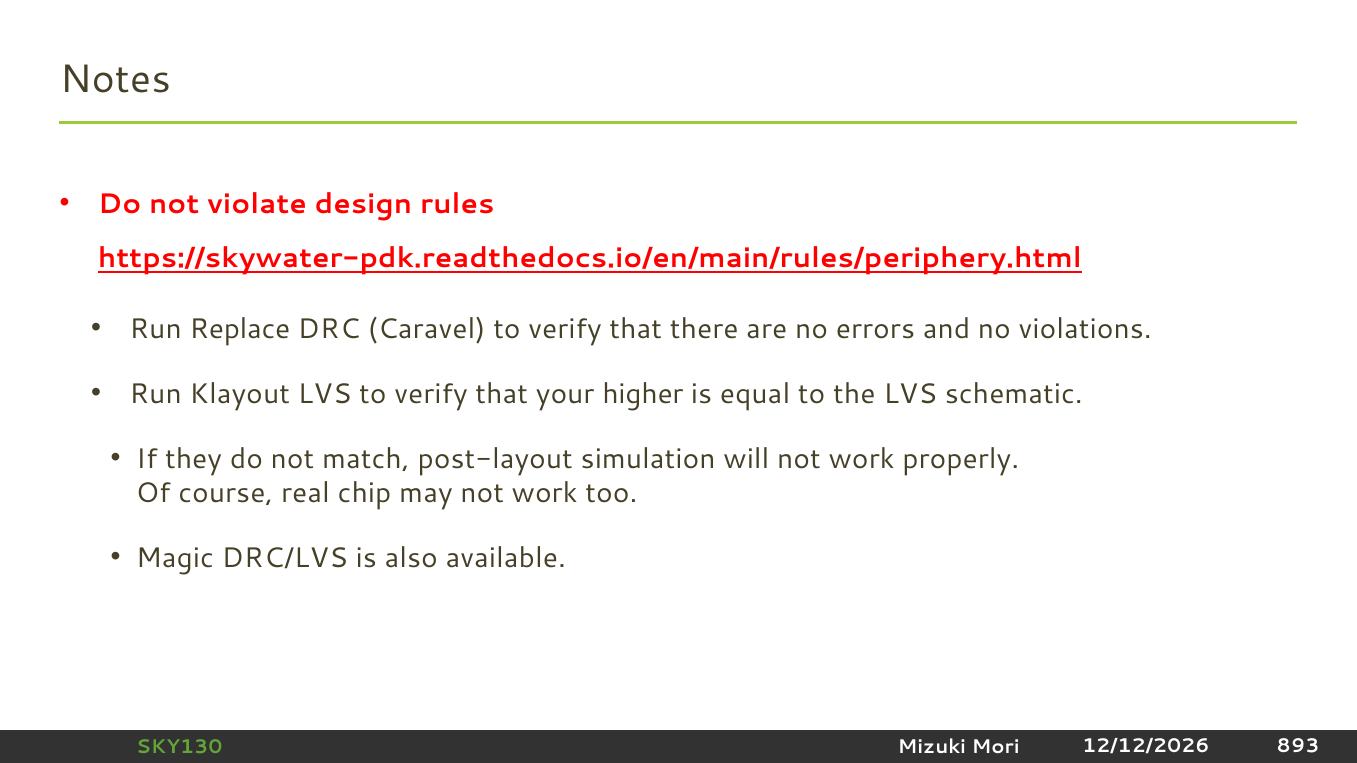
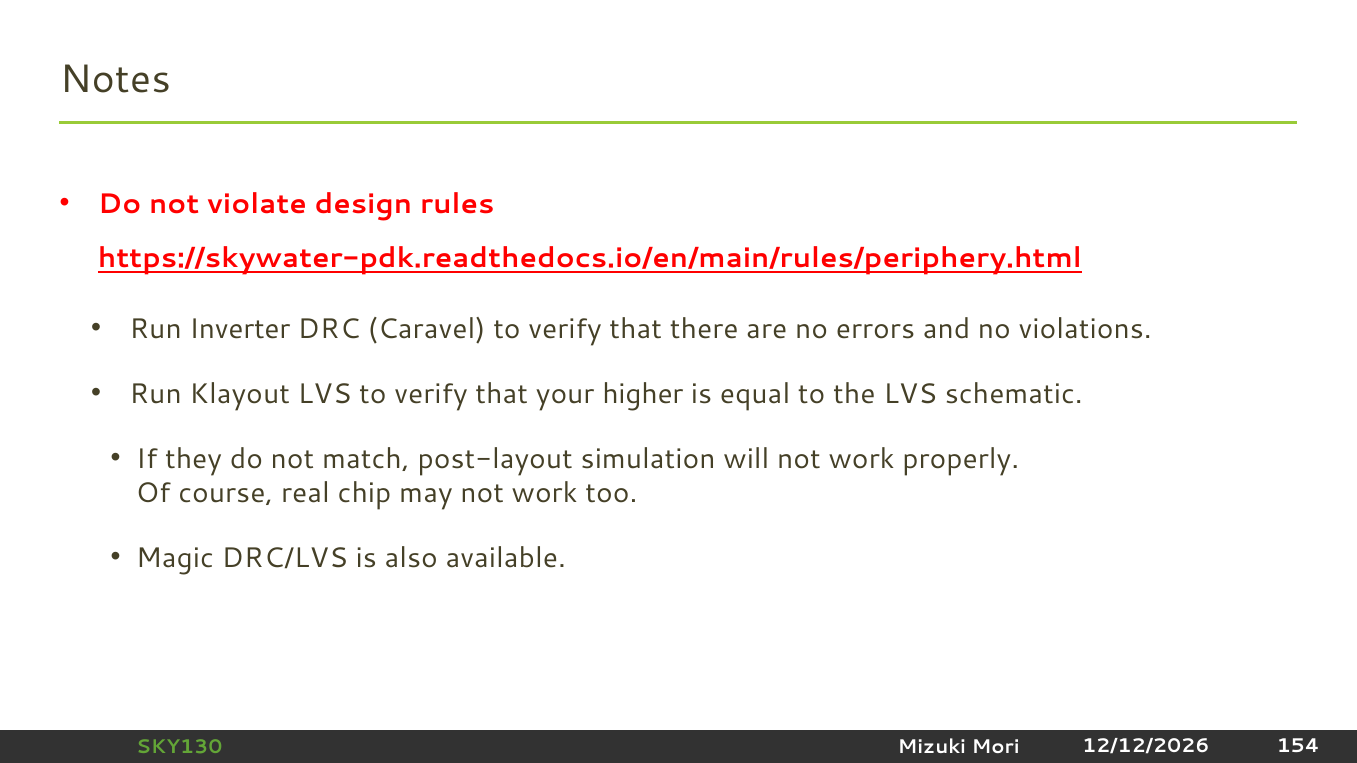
Replace: Replace -> Inverter (240, 329)
893: 893 -> 154 (1298, 746)
